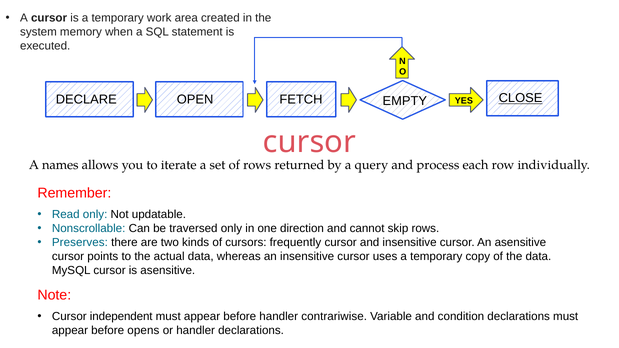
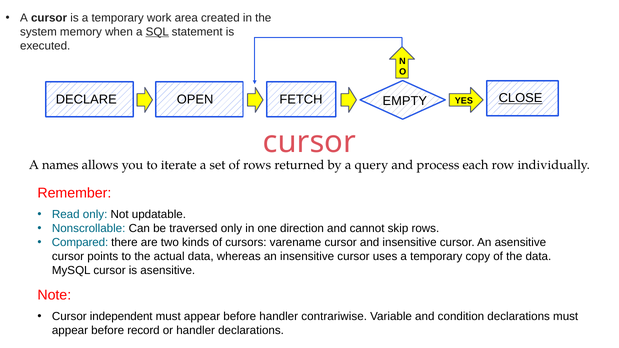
SQL underline: none -> present (157, 32)
Preserves: Preserves -> Compared (80, 243)
frequently: frequently -> varename (295, 243)
opens: opens -> record (143, 330)
